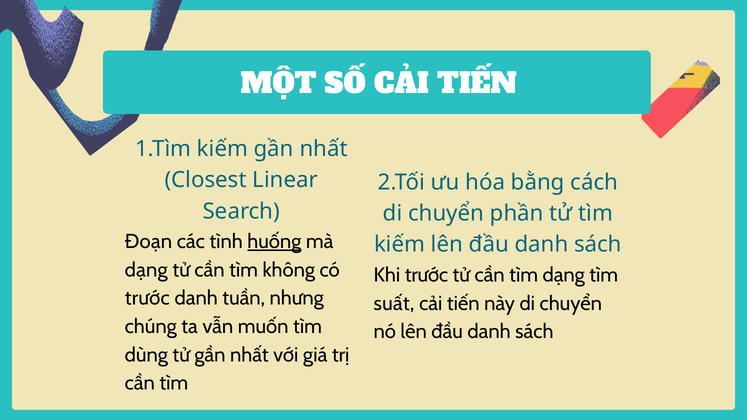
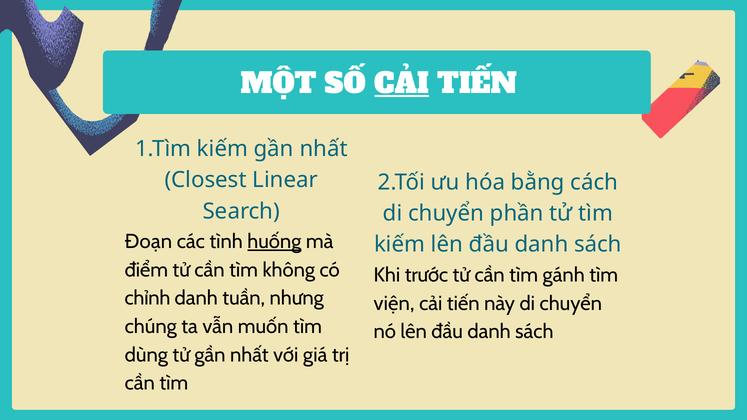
CẢI underline: none -> present (402, 84)
dạng: dạng -> điểm (146, 270)
tìm dạng: dạng -> gánh (564, 275)
trước: trước -> chỉnh (147, 298)
suất: suất -> viện (394, 303)
